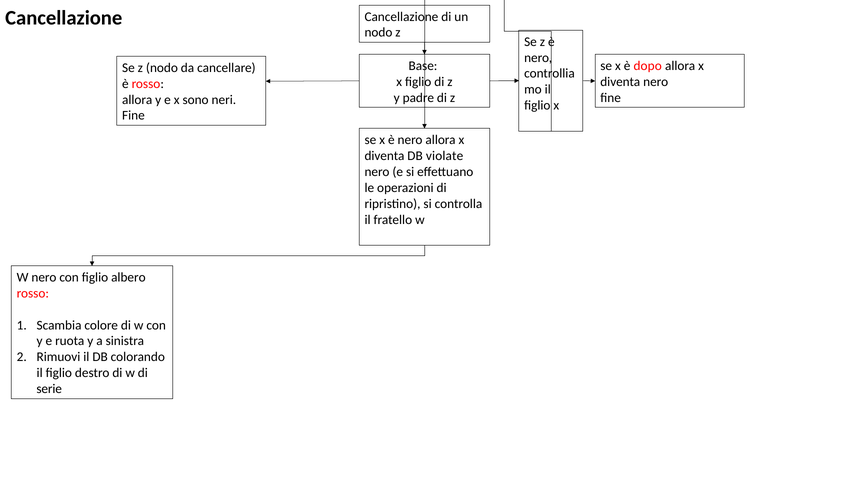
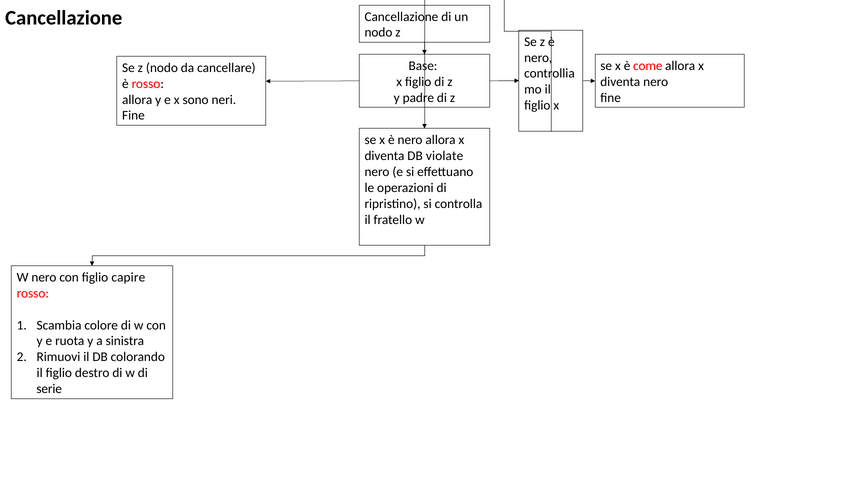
dopo: dopo -> come (648, 66)
albero: albero -> capire (128, 277)
